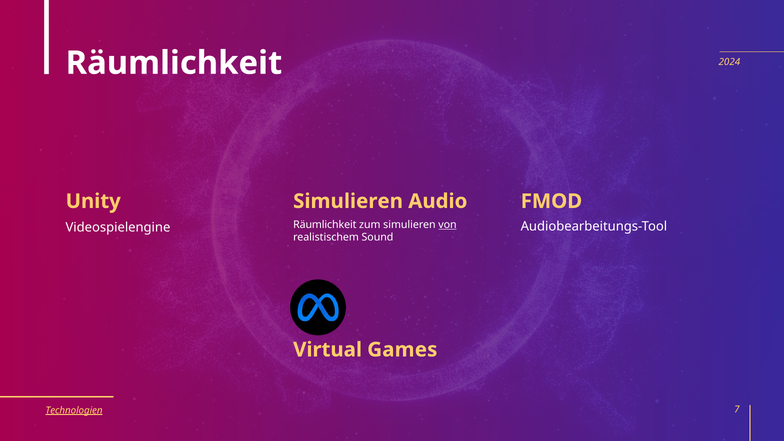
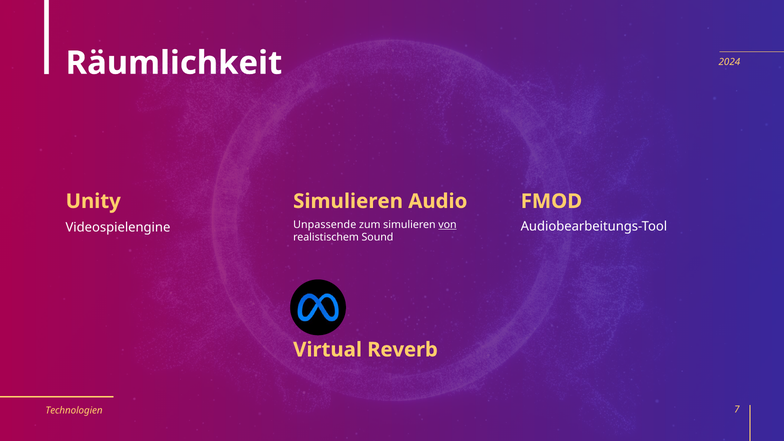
Räumlichkeit: Räumlichkeit -> Unpassende (325, 225)
Games: Games -> Reverb (403, 350)
Technologien underline: present -> none (74, 410)
